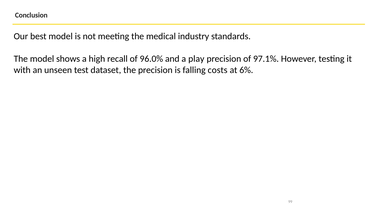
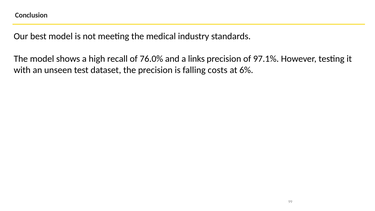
96.0%: 96.0% -> 76.0% (151, 59)
play: play -> links (196, 59)
